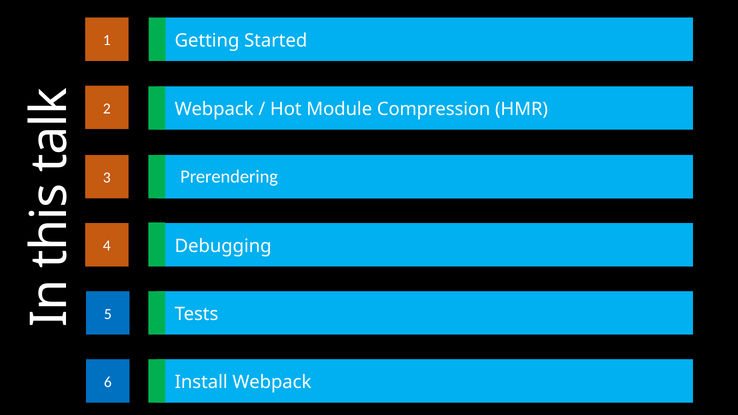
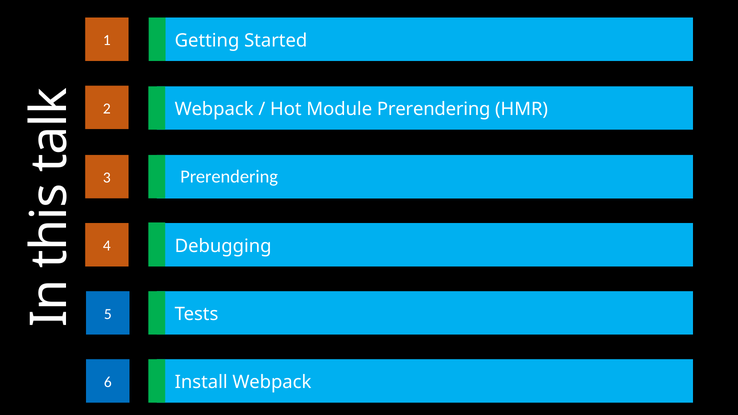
Module Compression: Compression -> Prerendering (434, 109)
